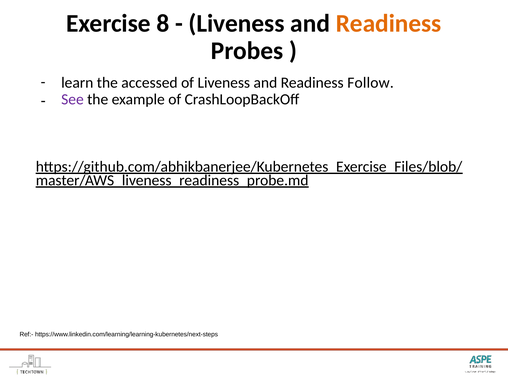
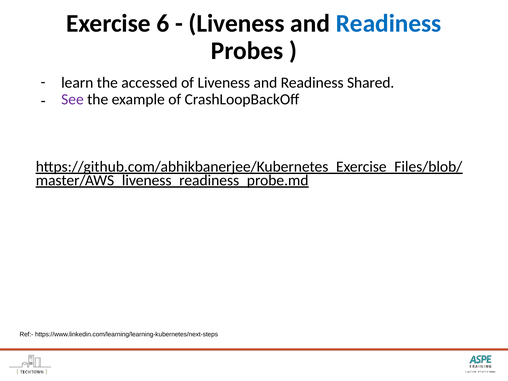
8: 8 -> 6 (163, 23)
Readiness colour: orange -> blue (389, 23)
Follow: Follow -> Shared (371, 83)
